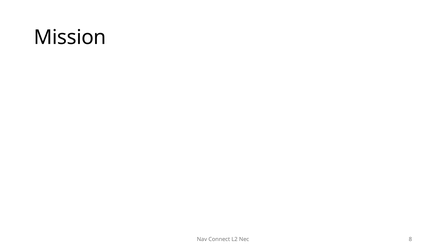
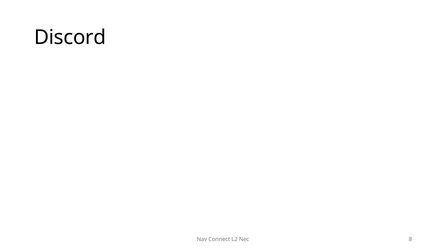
Mission: Mission -> Discord (70, 37)
